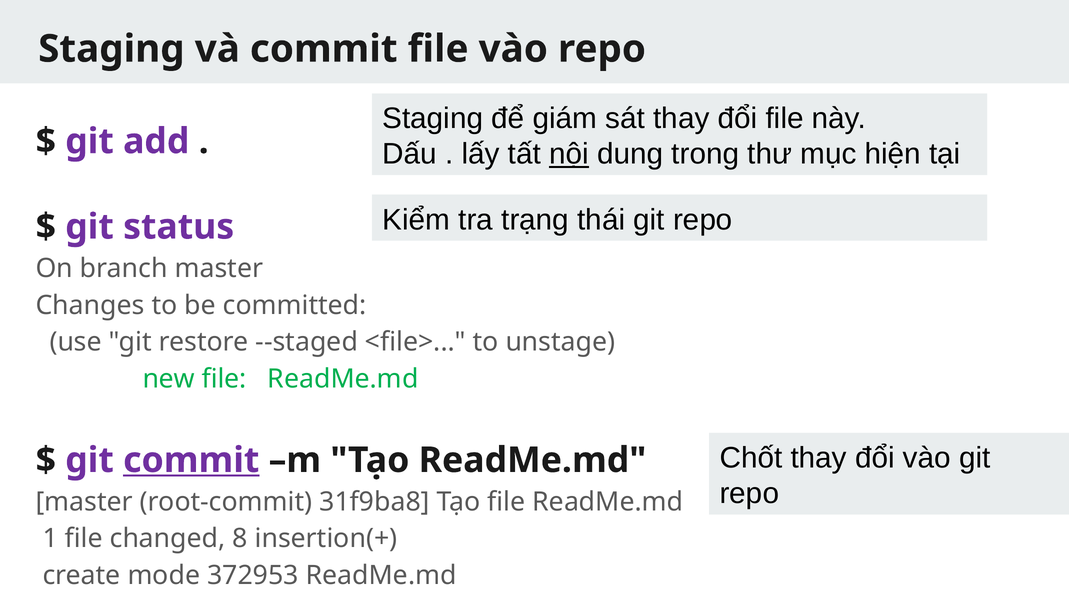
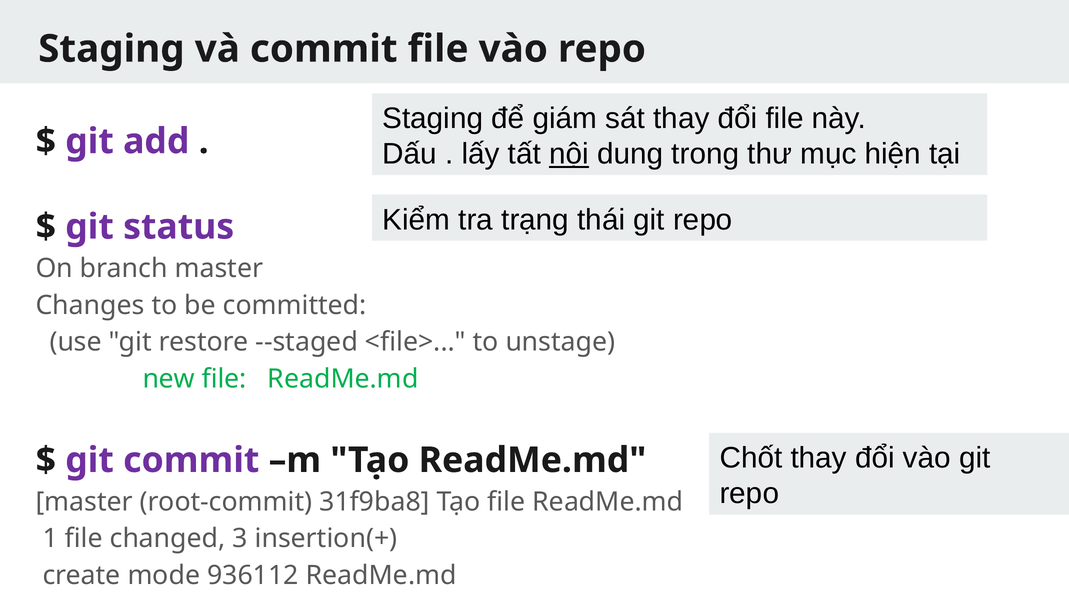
commit underline: present -> none (191, 460)
8: 8 -> 3 (240, 539)
372953: 372953 -> 936112 (253, 576)
